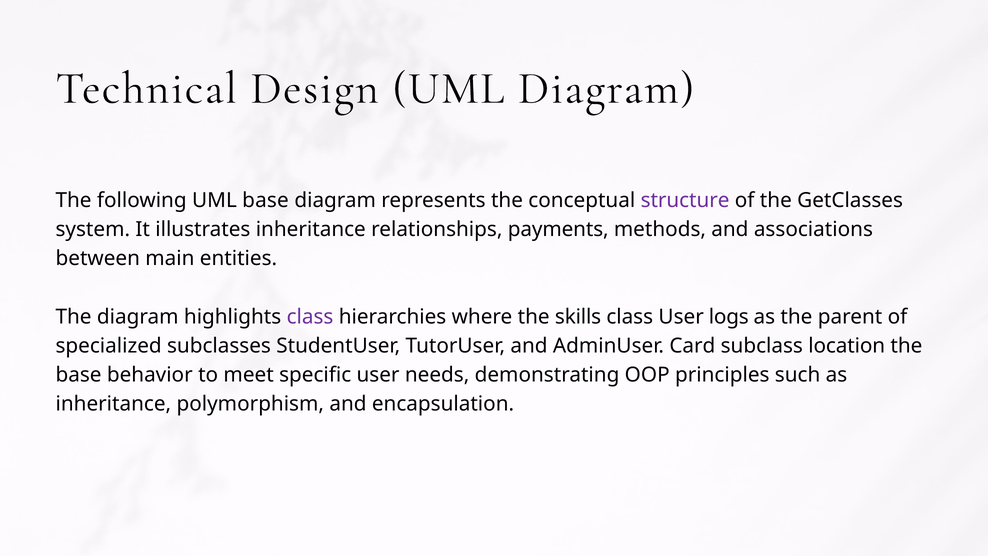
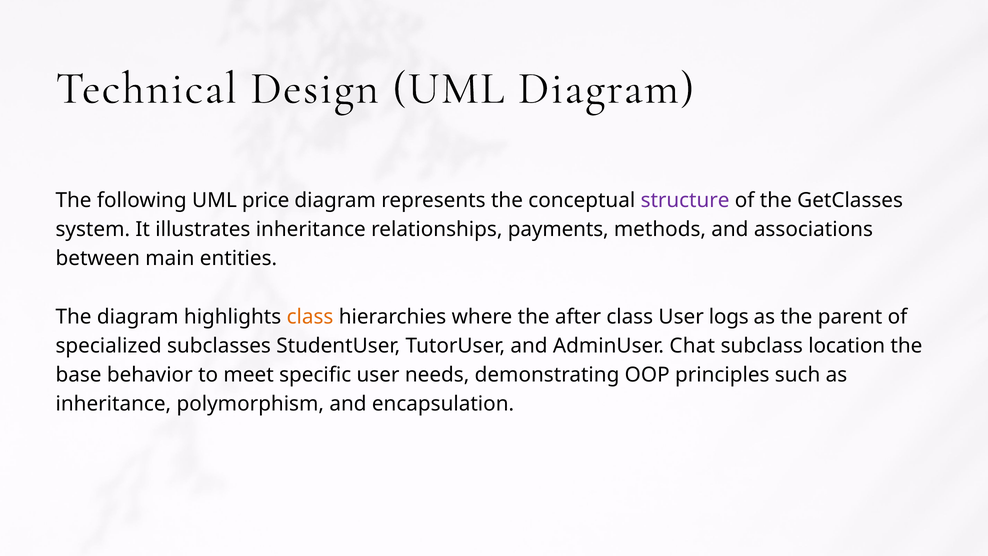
UML base: base -> price (266, 201)
class colour: purple -> orange (310, 317)
skills: skills -> after (578, 317)
Card: Card -> Chat (692, 346)
